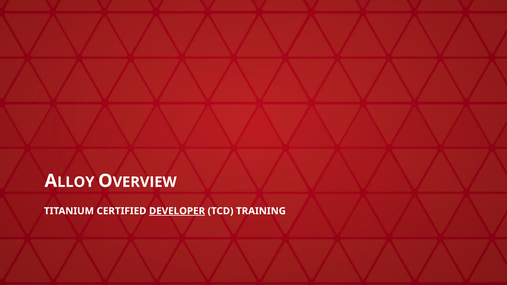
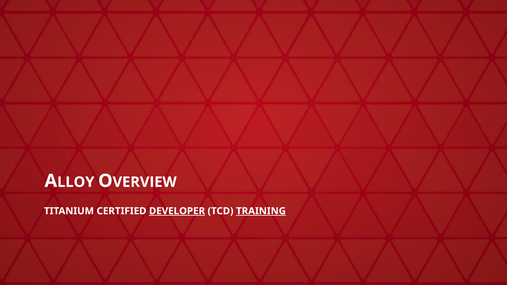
TRAINING underline: none -> present (261, 211)
